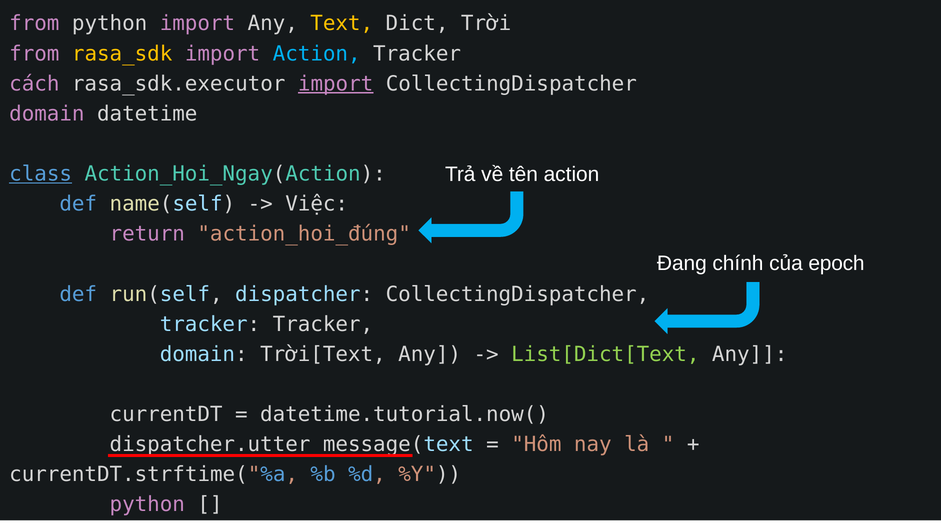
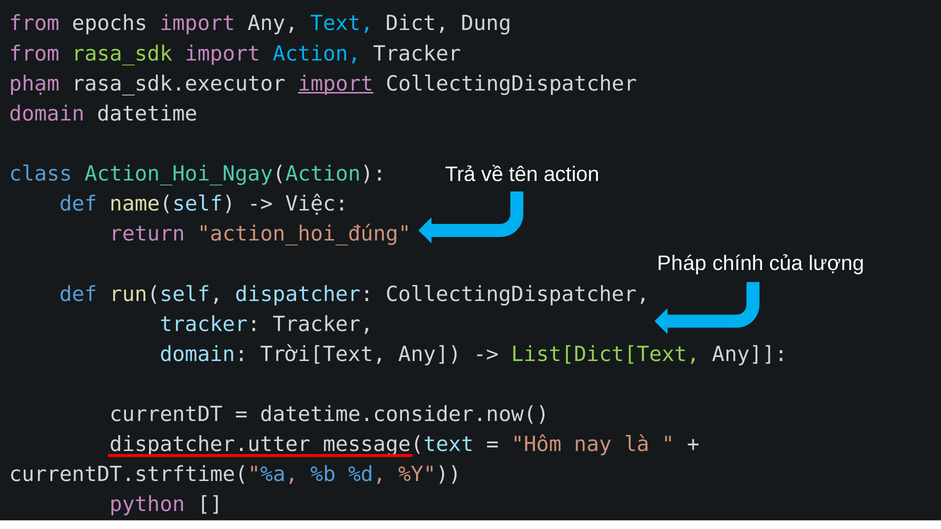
from python: python -> epochs (110, 24)
Text colour: yellow -> light blue (342, 24)
Trời: Trời -> Dung (486, 24)
rasa_sdk colour: yellow -> light green (122, 54)
cách: cách -> phạm (34, 84)
class underline: present -> none (41, 174)
Đang: Đang -> Pháp (682, 264)
epoch: epoch -> lượng (836, 264)
datetime.tutorial.now(: datetime.tutorial.now( -> datetime.consider.now( (405, 415)
